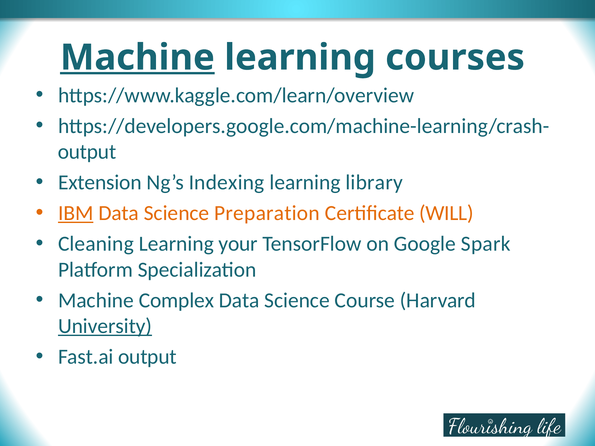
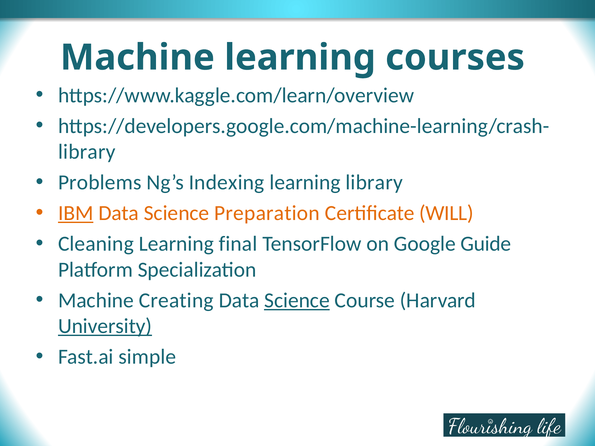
Machine underline: present -> none (137, 58)
output: output -> library (87, 152)
Extension: Extension -> Problems (100, 183)
your: your -> final (238, 244)
Spark: Spark -> Guide (486, 244)
Complex: Complex -> Creating (176, 301)
Science underline: none -> present (297, 301)
Fast.ai output: output -> simple (147, 357)
